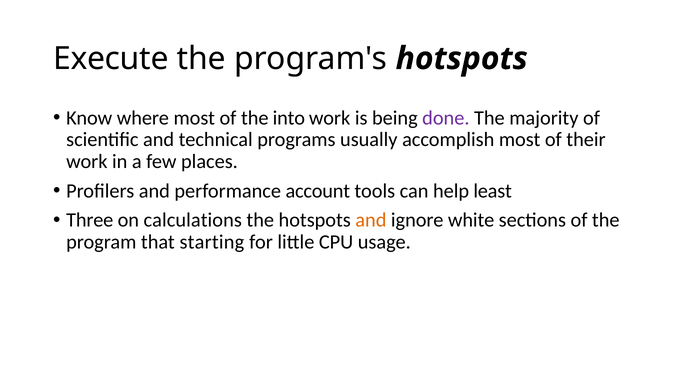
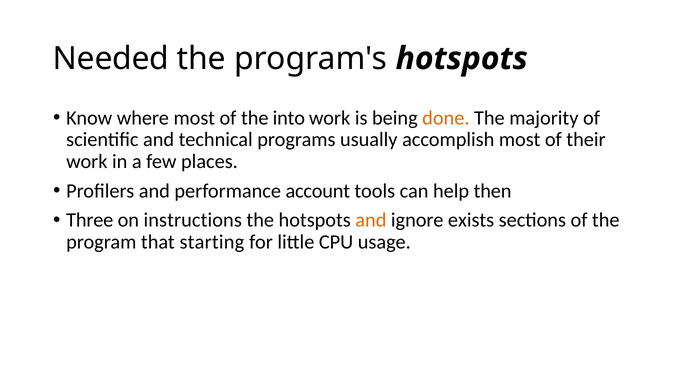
Execute: Execute -> Needed (111, 59)
done colour: purple -> orange (446, 118)
least: least -> then (493, 191)
calculations: calculations -> instructions (193, 220)
white: white -> exists (471, 220)
